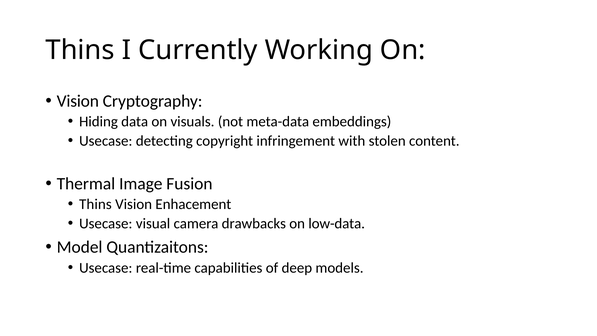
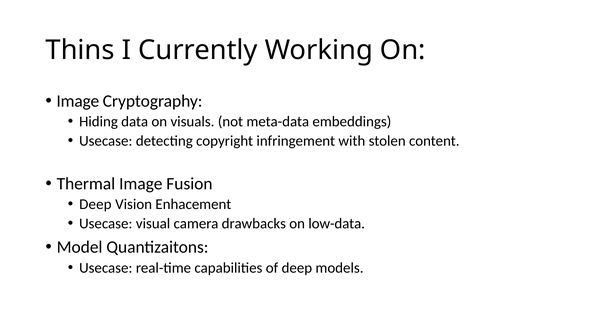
Vision: Vision -> Image (78, 101)
Thins: Thins -> Deep (95, 204)
